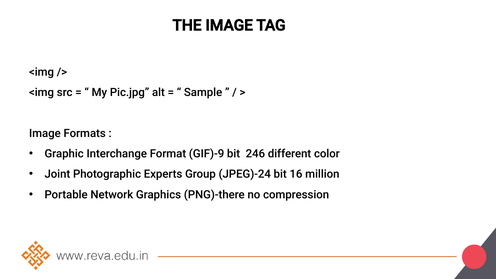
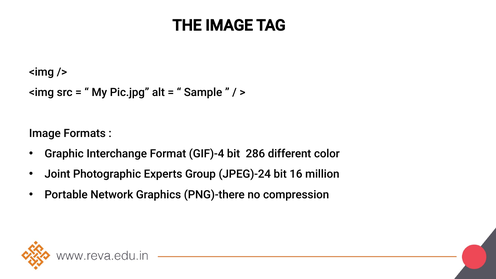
GIF)-9: GIF)-9 -> GIF)-4 (207, 154)
246: 246 -> 286 (255, 154)
